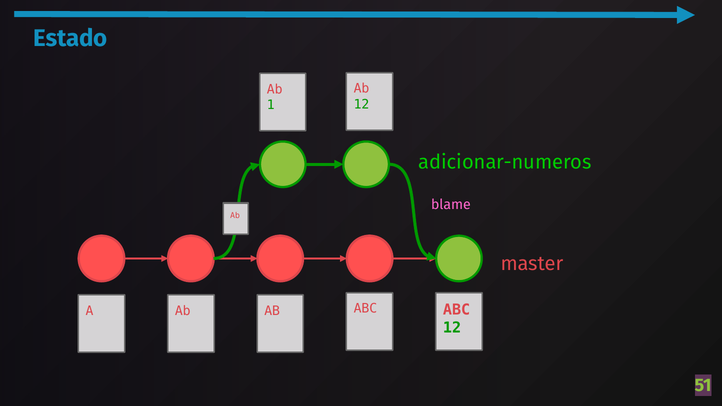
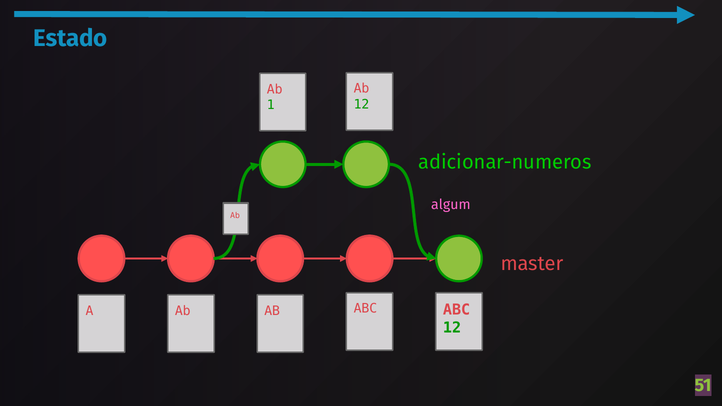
blame: blame -> algum (451, 205)
